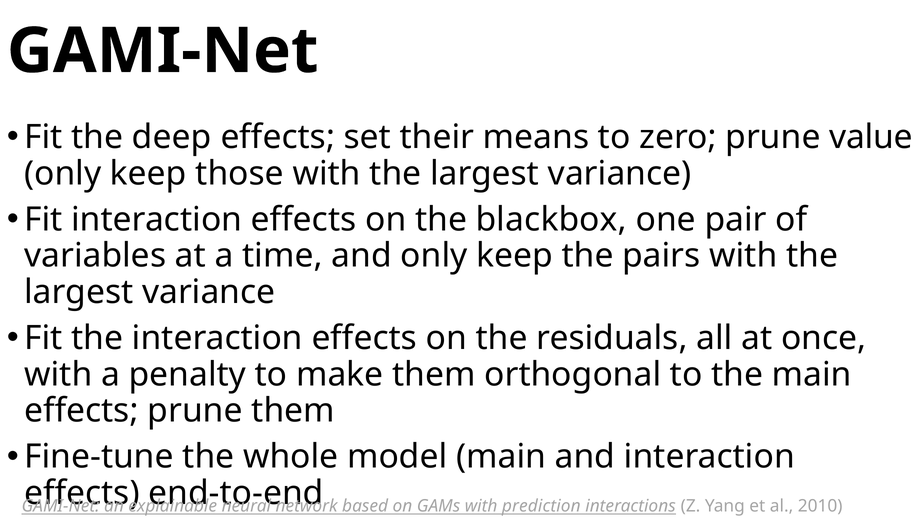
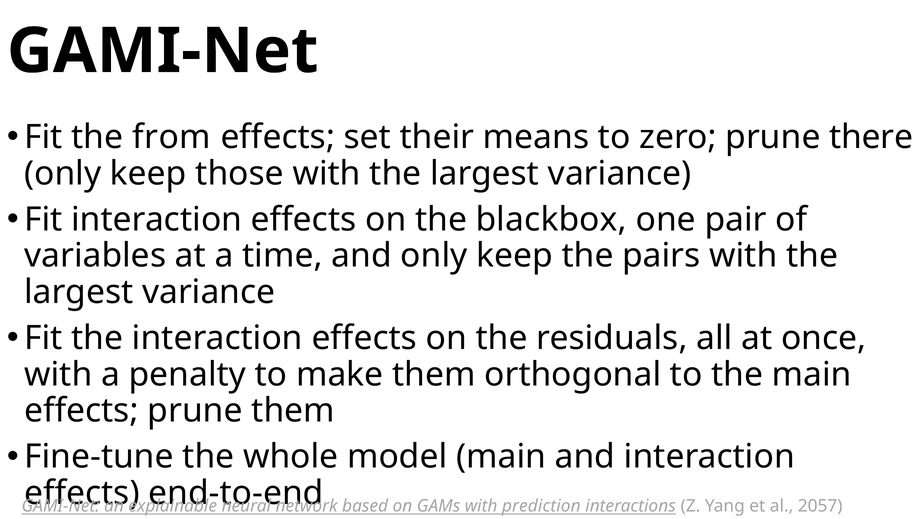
deep: deep -> from (172, 137)
value: value -> there (871, 137)
2010: 2010 -> 2057 (820, 506)
